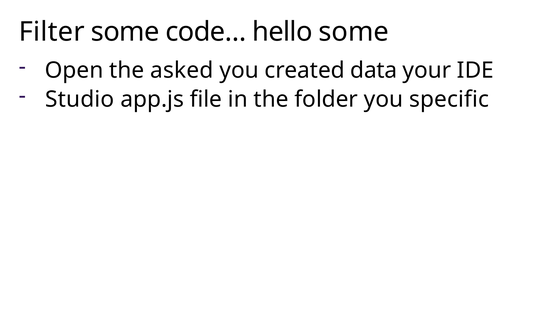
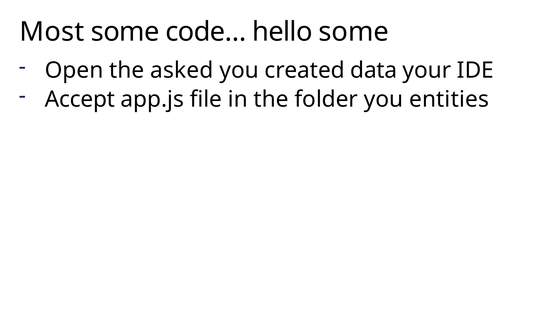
Filter: Filter -> Most (52, 32)
Studio: Studio -> Accept (80, 99)
specific: specific -> entities (449, 99)
